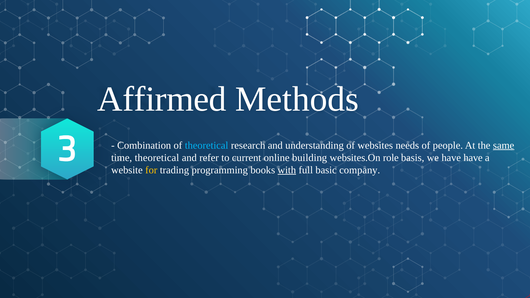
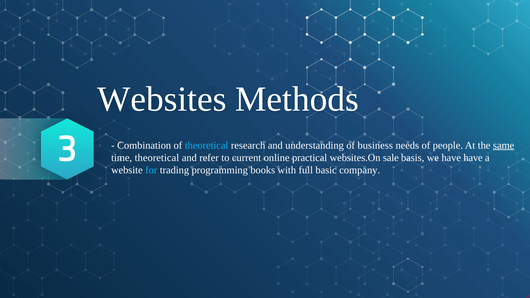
Affirmed: Affirmed -> Websites (162, 99)
websites: websites -> business (375, 145)
building: building -> practical (310, 158)
role: role -> sale (391, 158)
for colour: yellow -> light blue (151, 170)
with underline: present -> none (287, 170)
